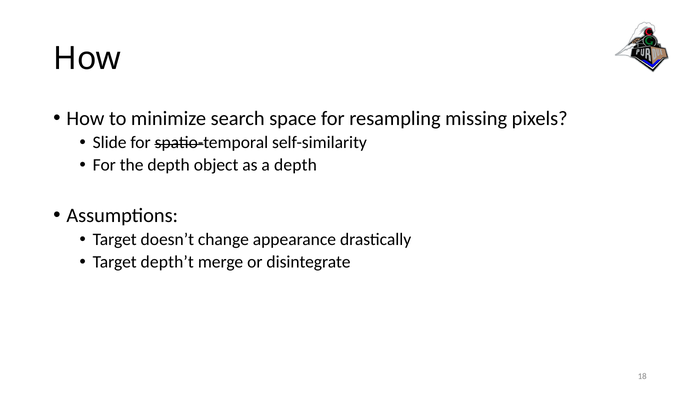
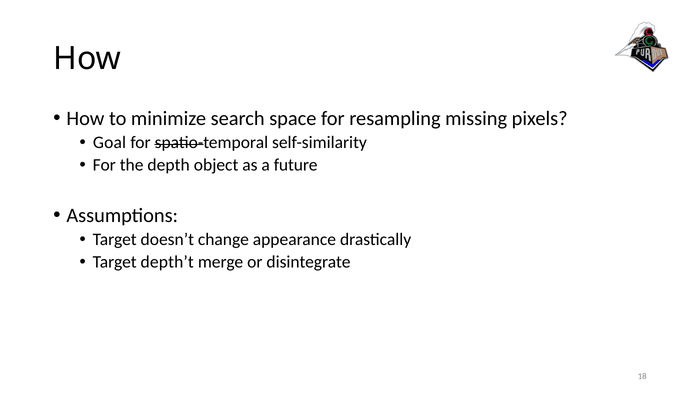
Slide: Slide -> Goal (110, 142)
a depth: depth -> future (296, 165)
